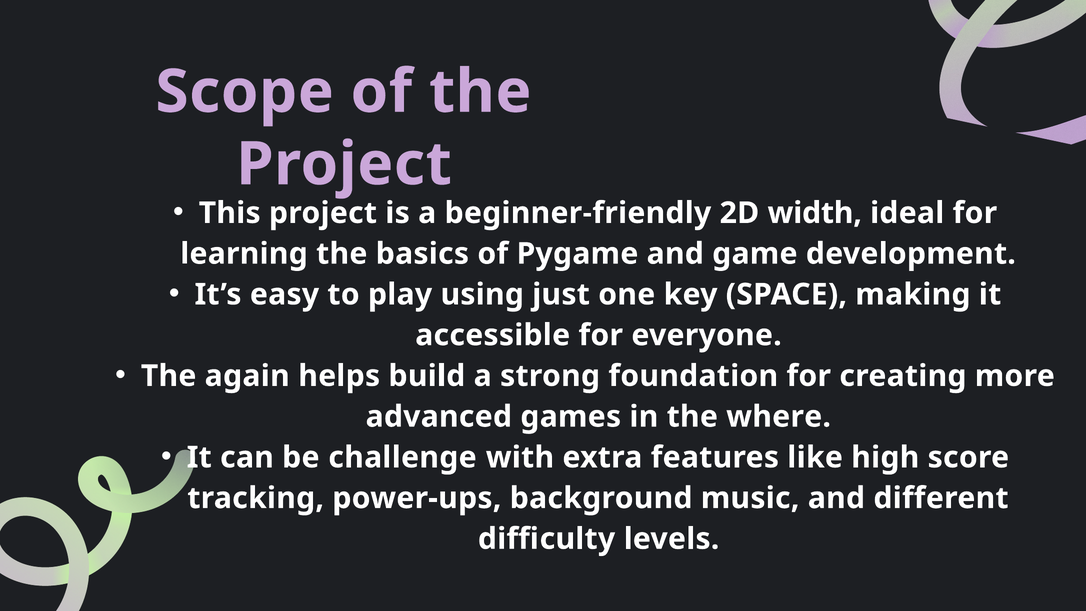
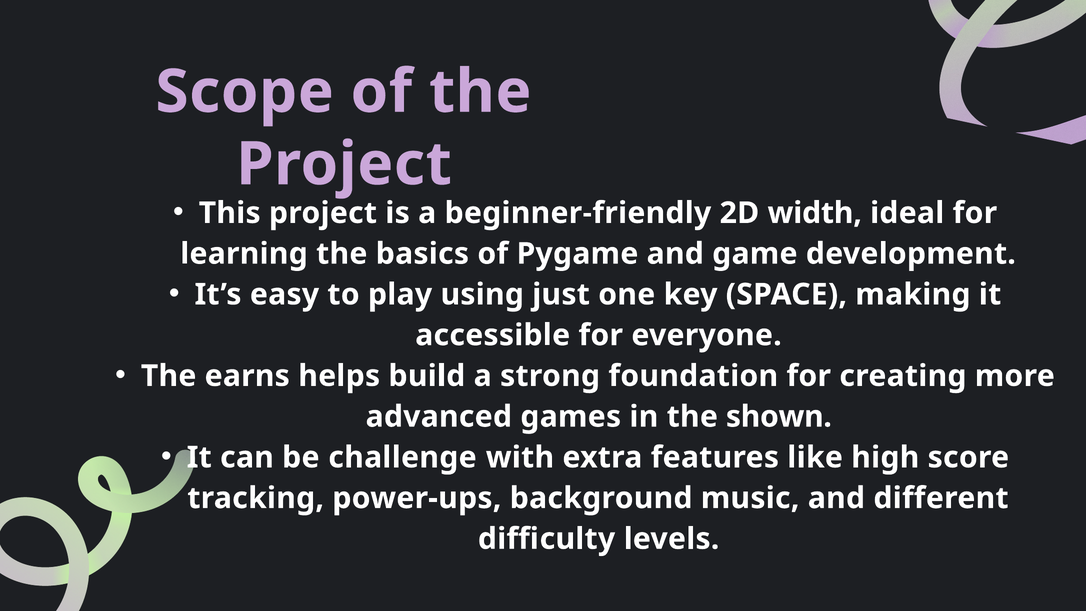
again: again -> earns (247, 376)
where: where -> shown (779, 417)
